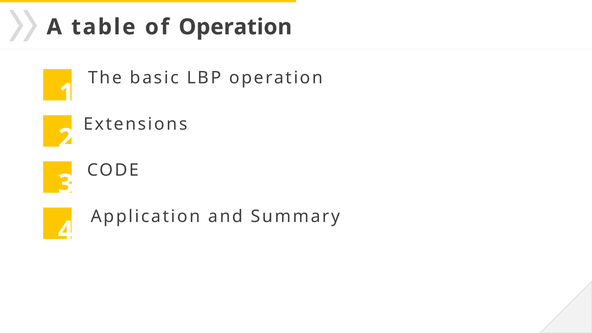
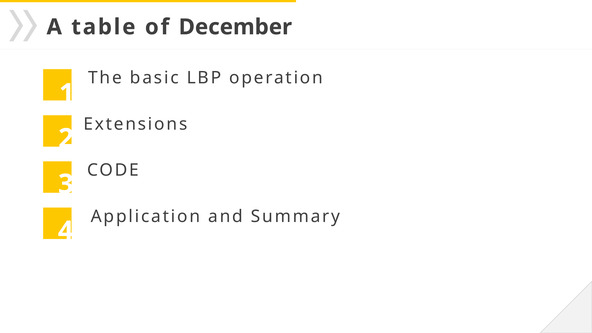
of Operation: Operation -> December (235, 27)
